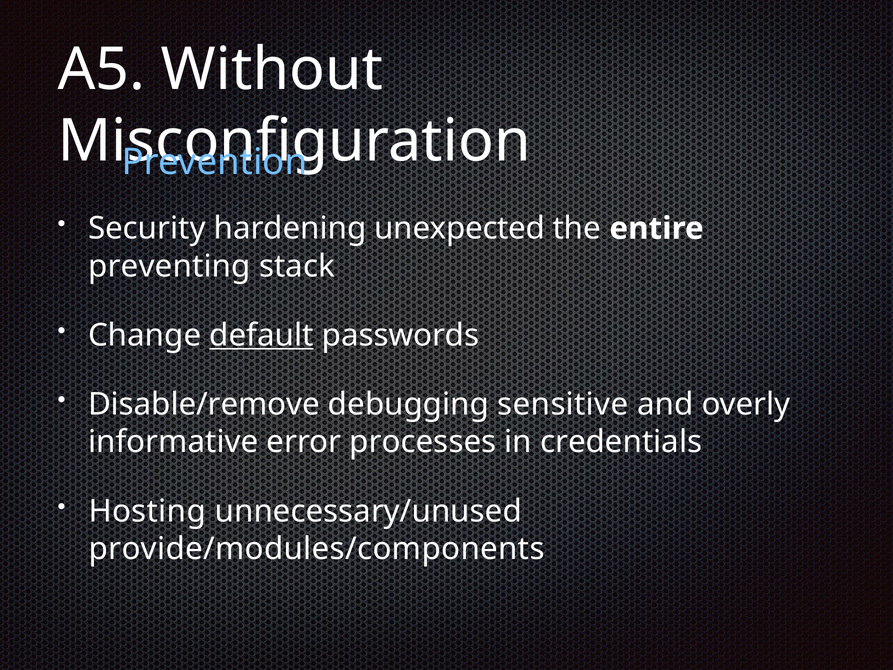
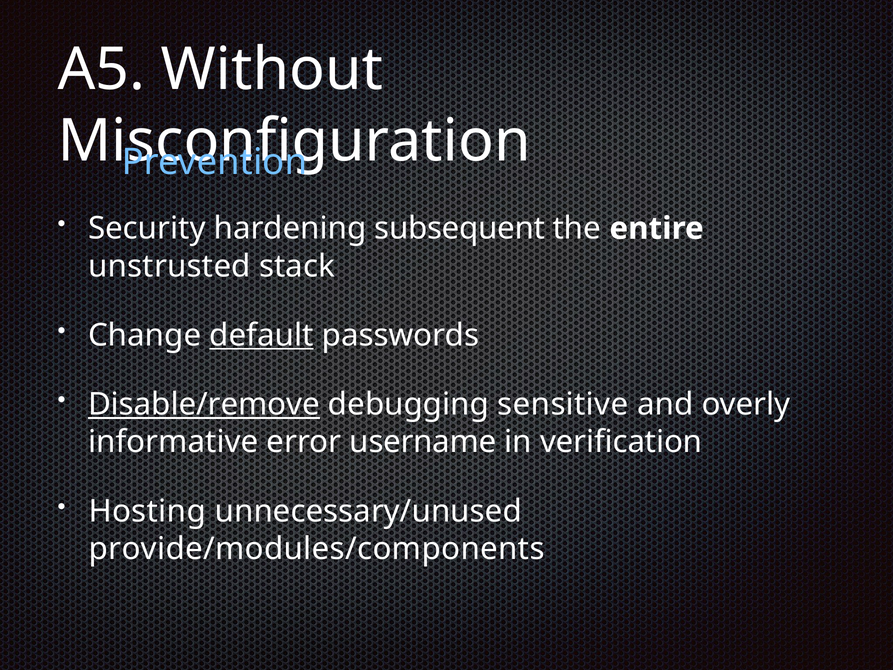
unexpected: unexpected -> subsequent (460, 228)
preventing: preventing -> unstrusted (169, 266)
Disable/remove underline: none -> present (204, 404)
processes: processes -> username (423, 442)
credentials: credentials -> verification (621, 442)
